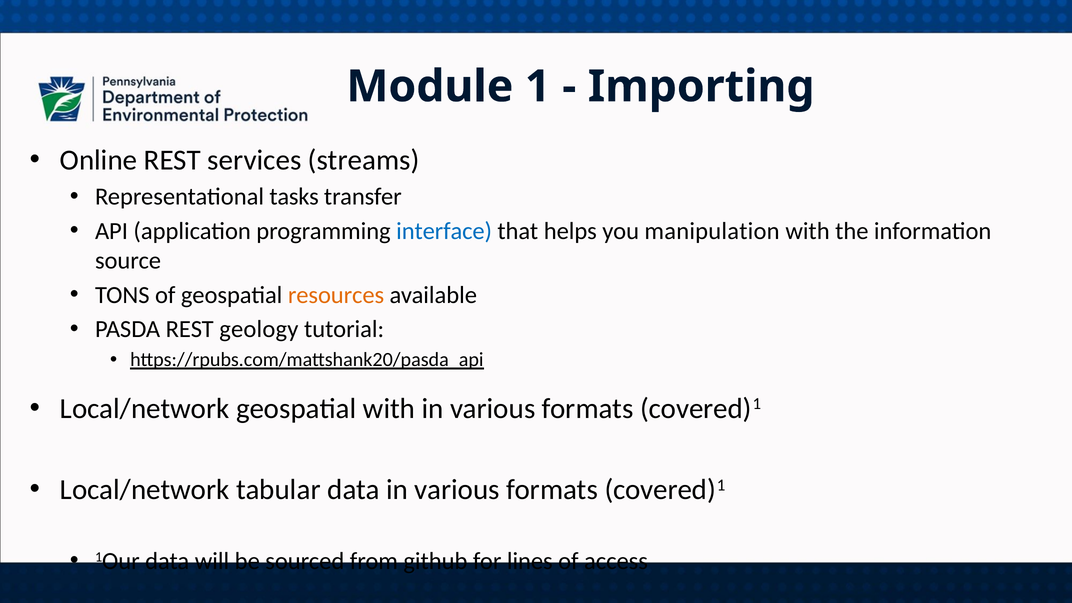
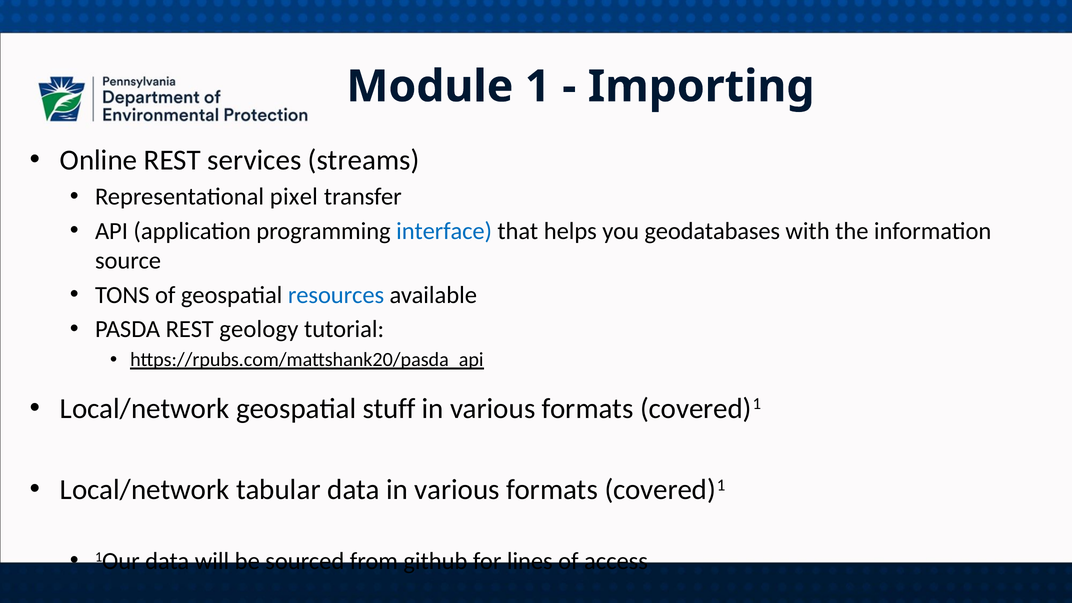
tasks: tasks -> pixel (294, 197)
manipulation: manipulation -> geodatabases (712, 231)
resources colour: orange -> blue (336, 295)
geospatial with: with -> stuff (389, 409)
